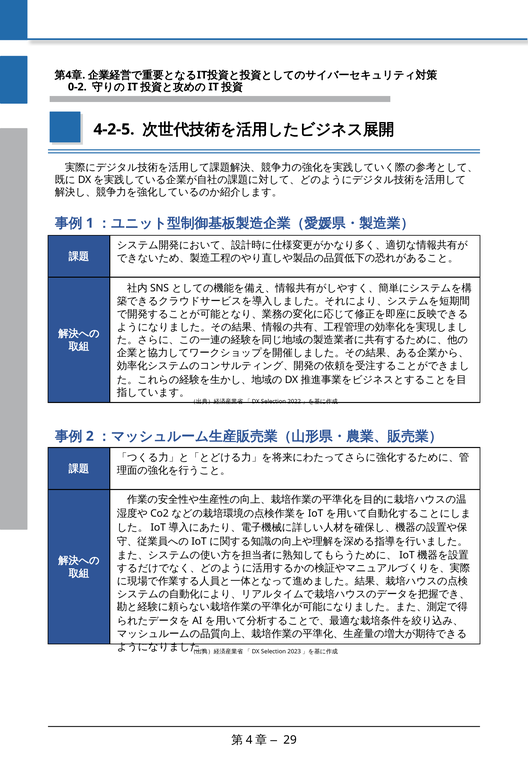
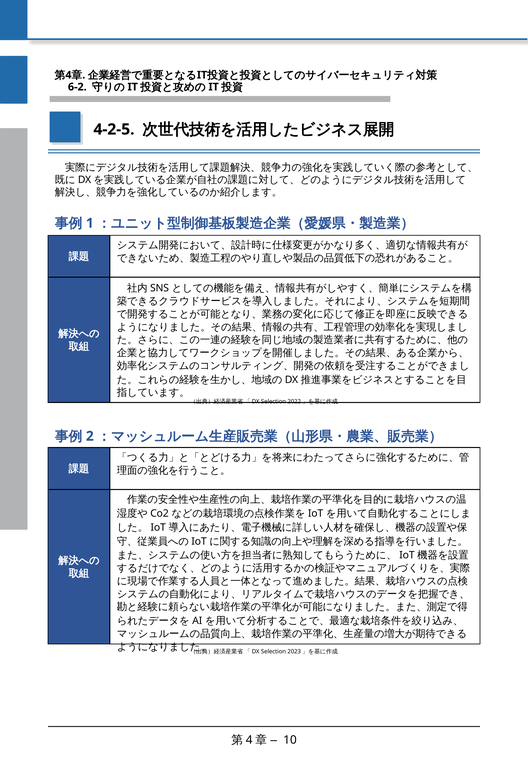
0-2: 0-2 -> 6-2 (77, 87)
29: 29 -> 10 (290, 740)
